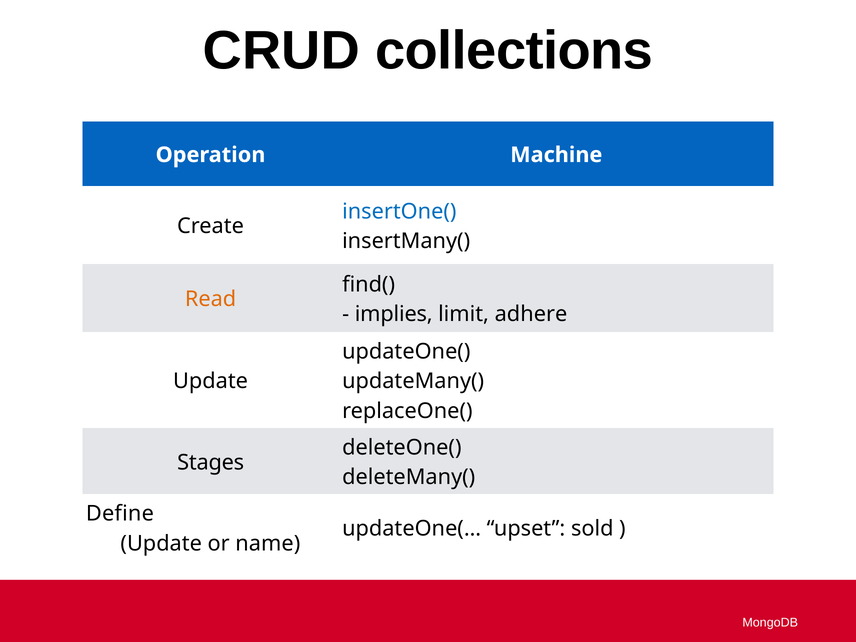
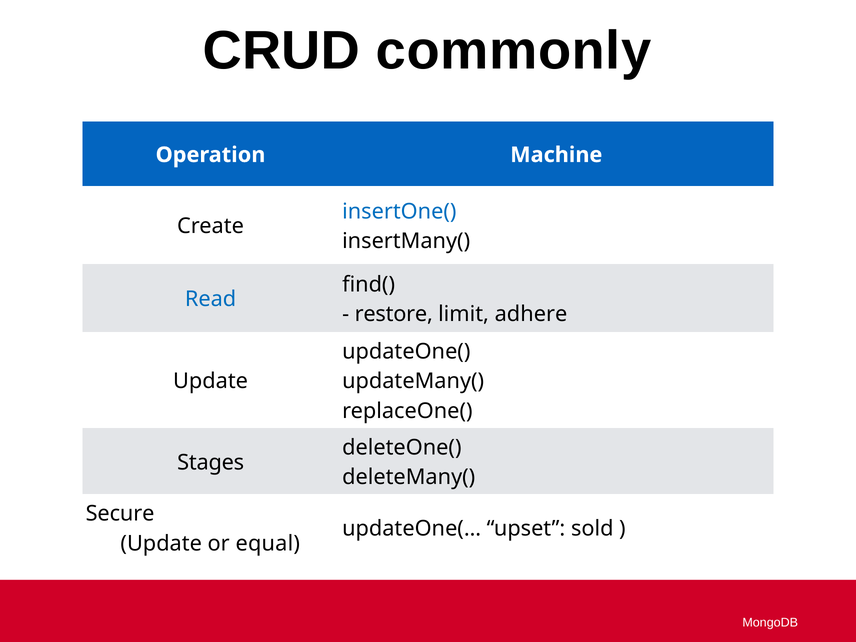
collections: collections -> commonly (514, 51)
Read colour: orange -> blue (211, 299)
implies: implies -> restore (394, 314)
Define: Define -> Secure (120, 514)
name: name -> equal (268, 543)
